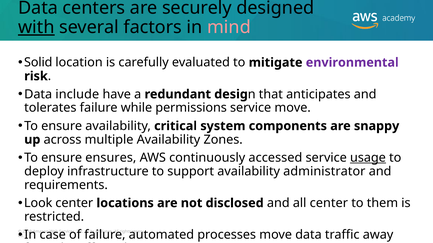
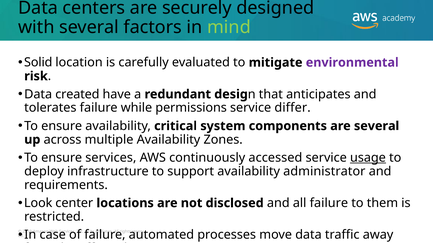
with underline: present -> none (36, 27)
mind colour: pink -> light green (229, 27)
include: include -> created (77, 94)
service move: move -> differ (293, 108)
are snappy: snappy -> several (377, 126)
ensure ensures: ensures -> services (111, 158)
all center: center -> failure (329, 203)
